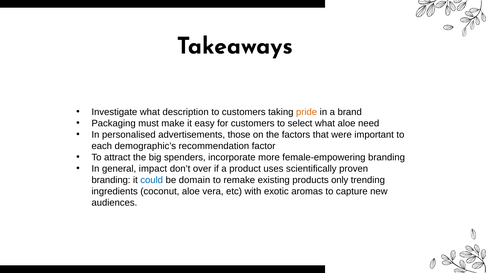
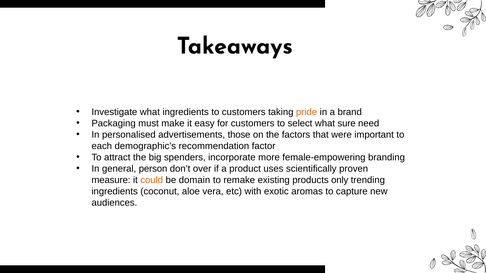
what description: description -> ingredients (186, 112)
what aloe: aloe -> sure (347, 123)
impact: impact -> person (153, 169)
branding: branding -> measure (111, 180)
could colour: blue -> orange (152, 180)
